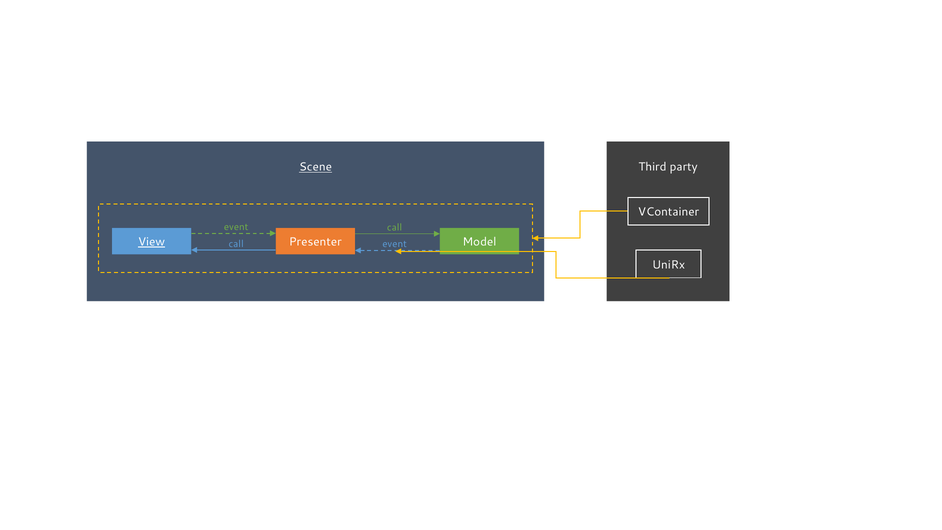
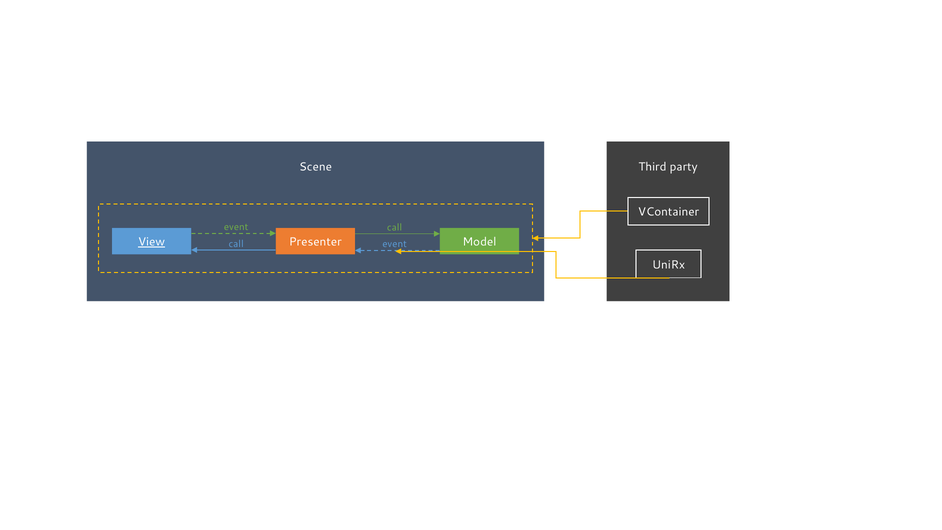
Scene underline: present -> none (315, 167)
